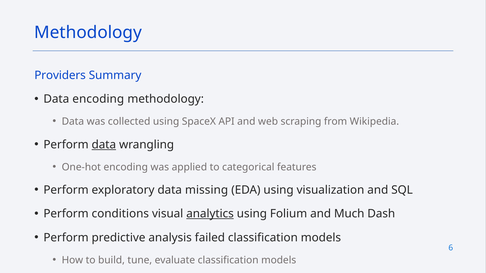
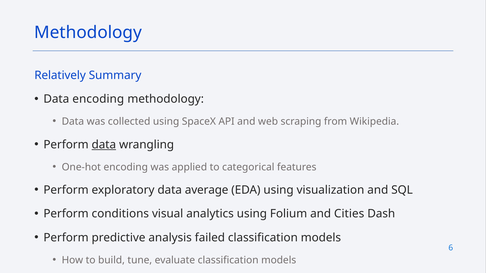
Providers: Providers -> Relatively (60, 75)
missing: missing -> average (207, 190)
analytics underline: present -> none (210, 214)
Much: Much -> Cities (349, 214)
